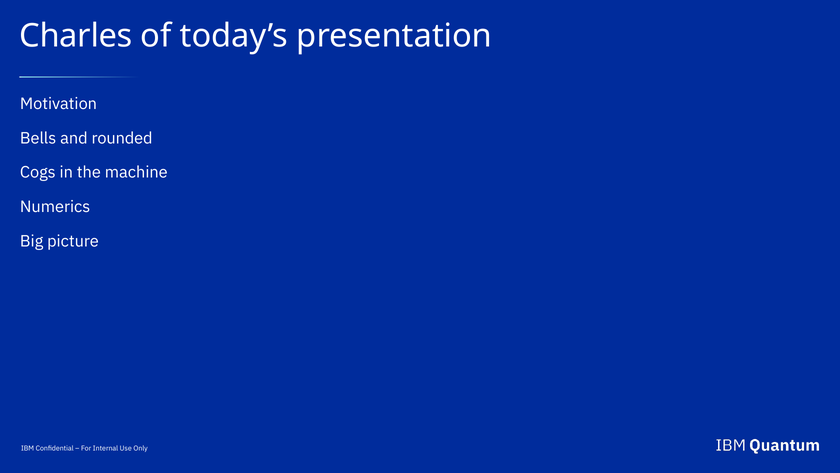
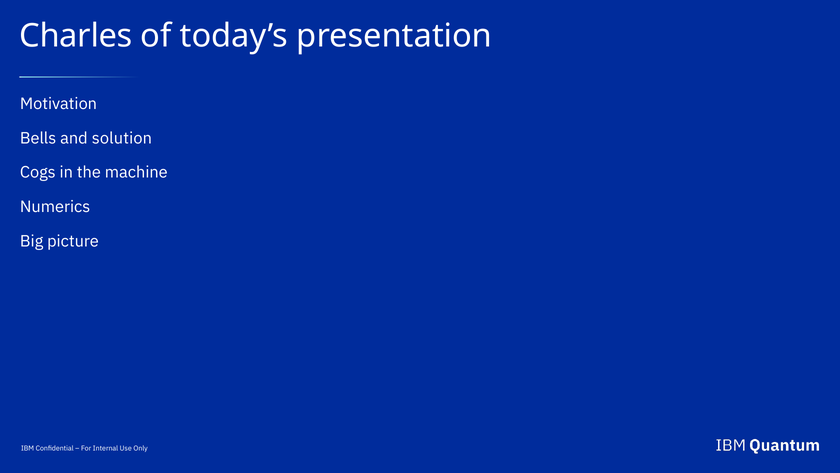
rounded: rounded -> solution (122, 138)
